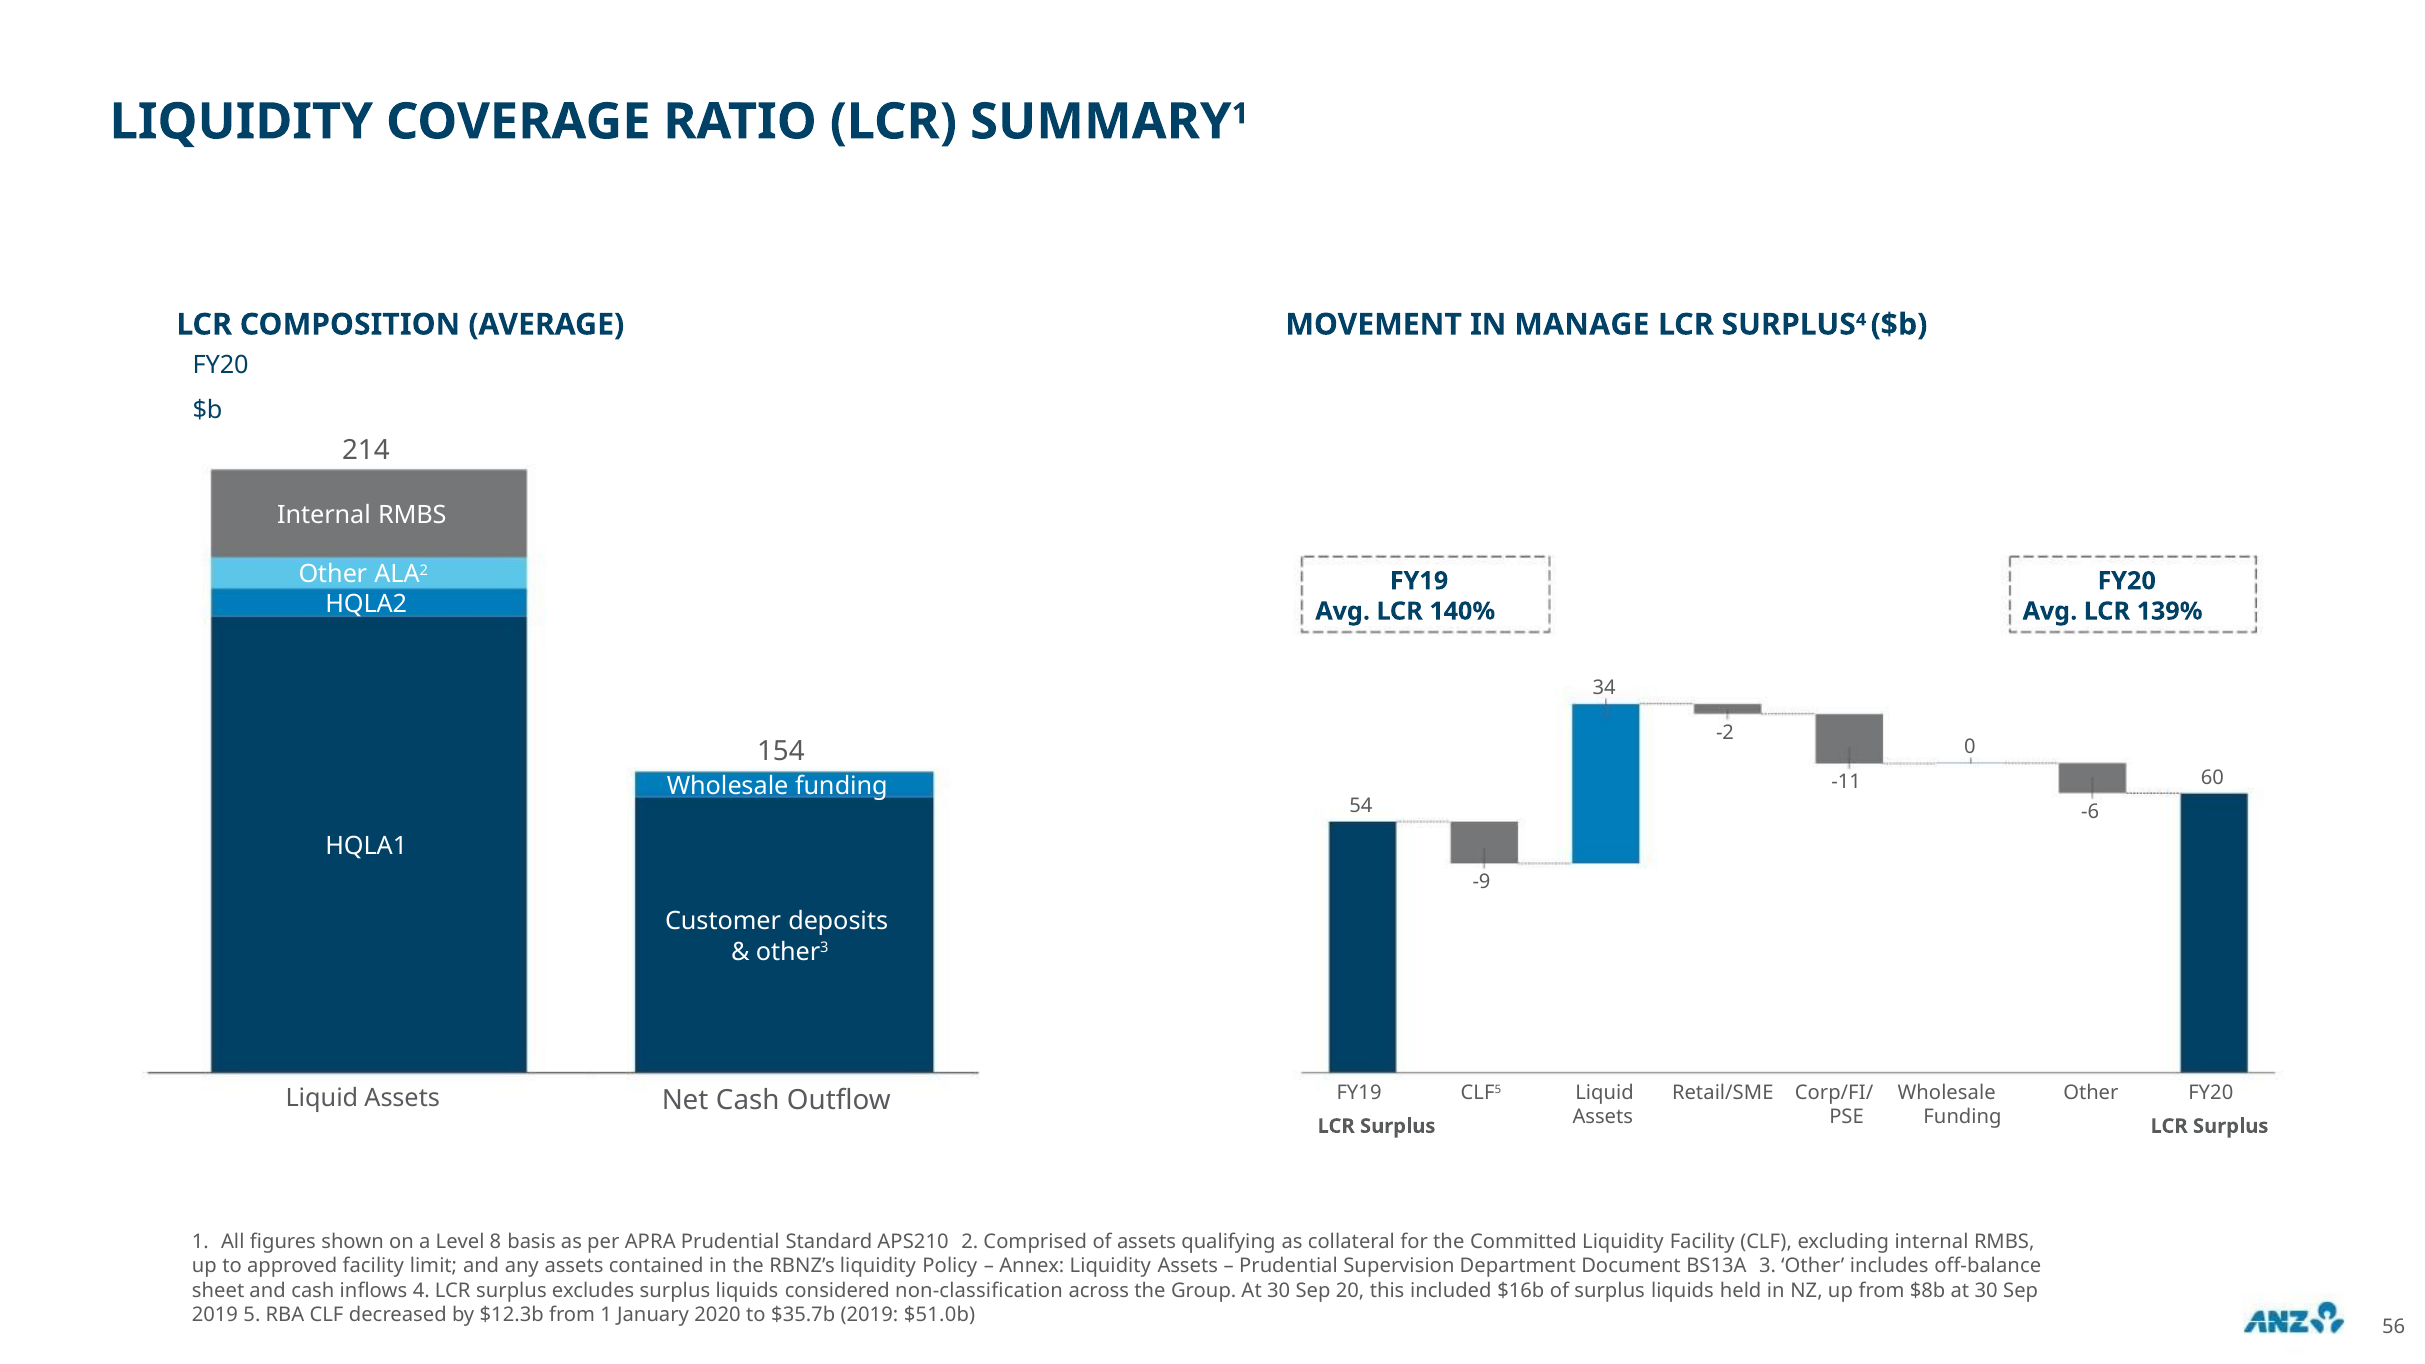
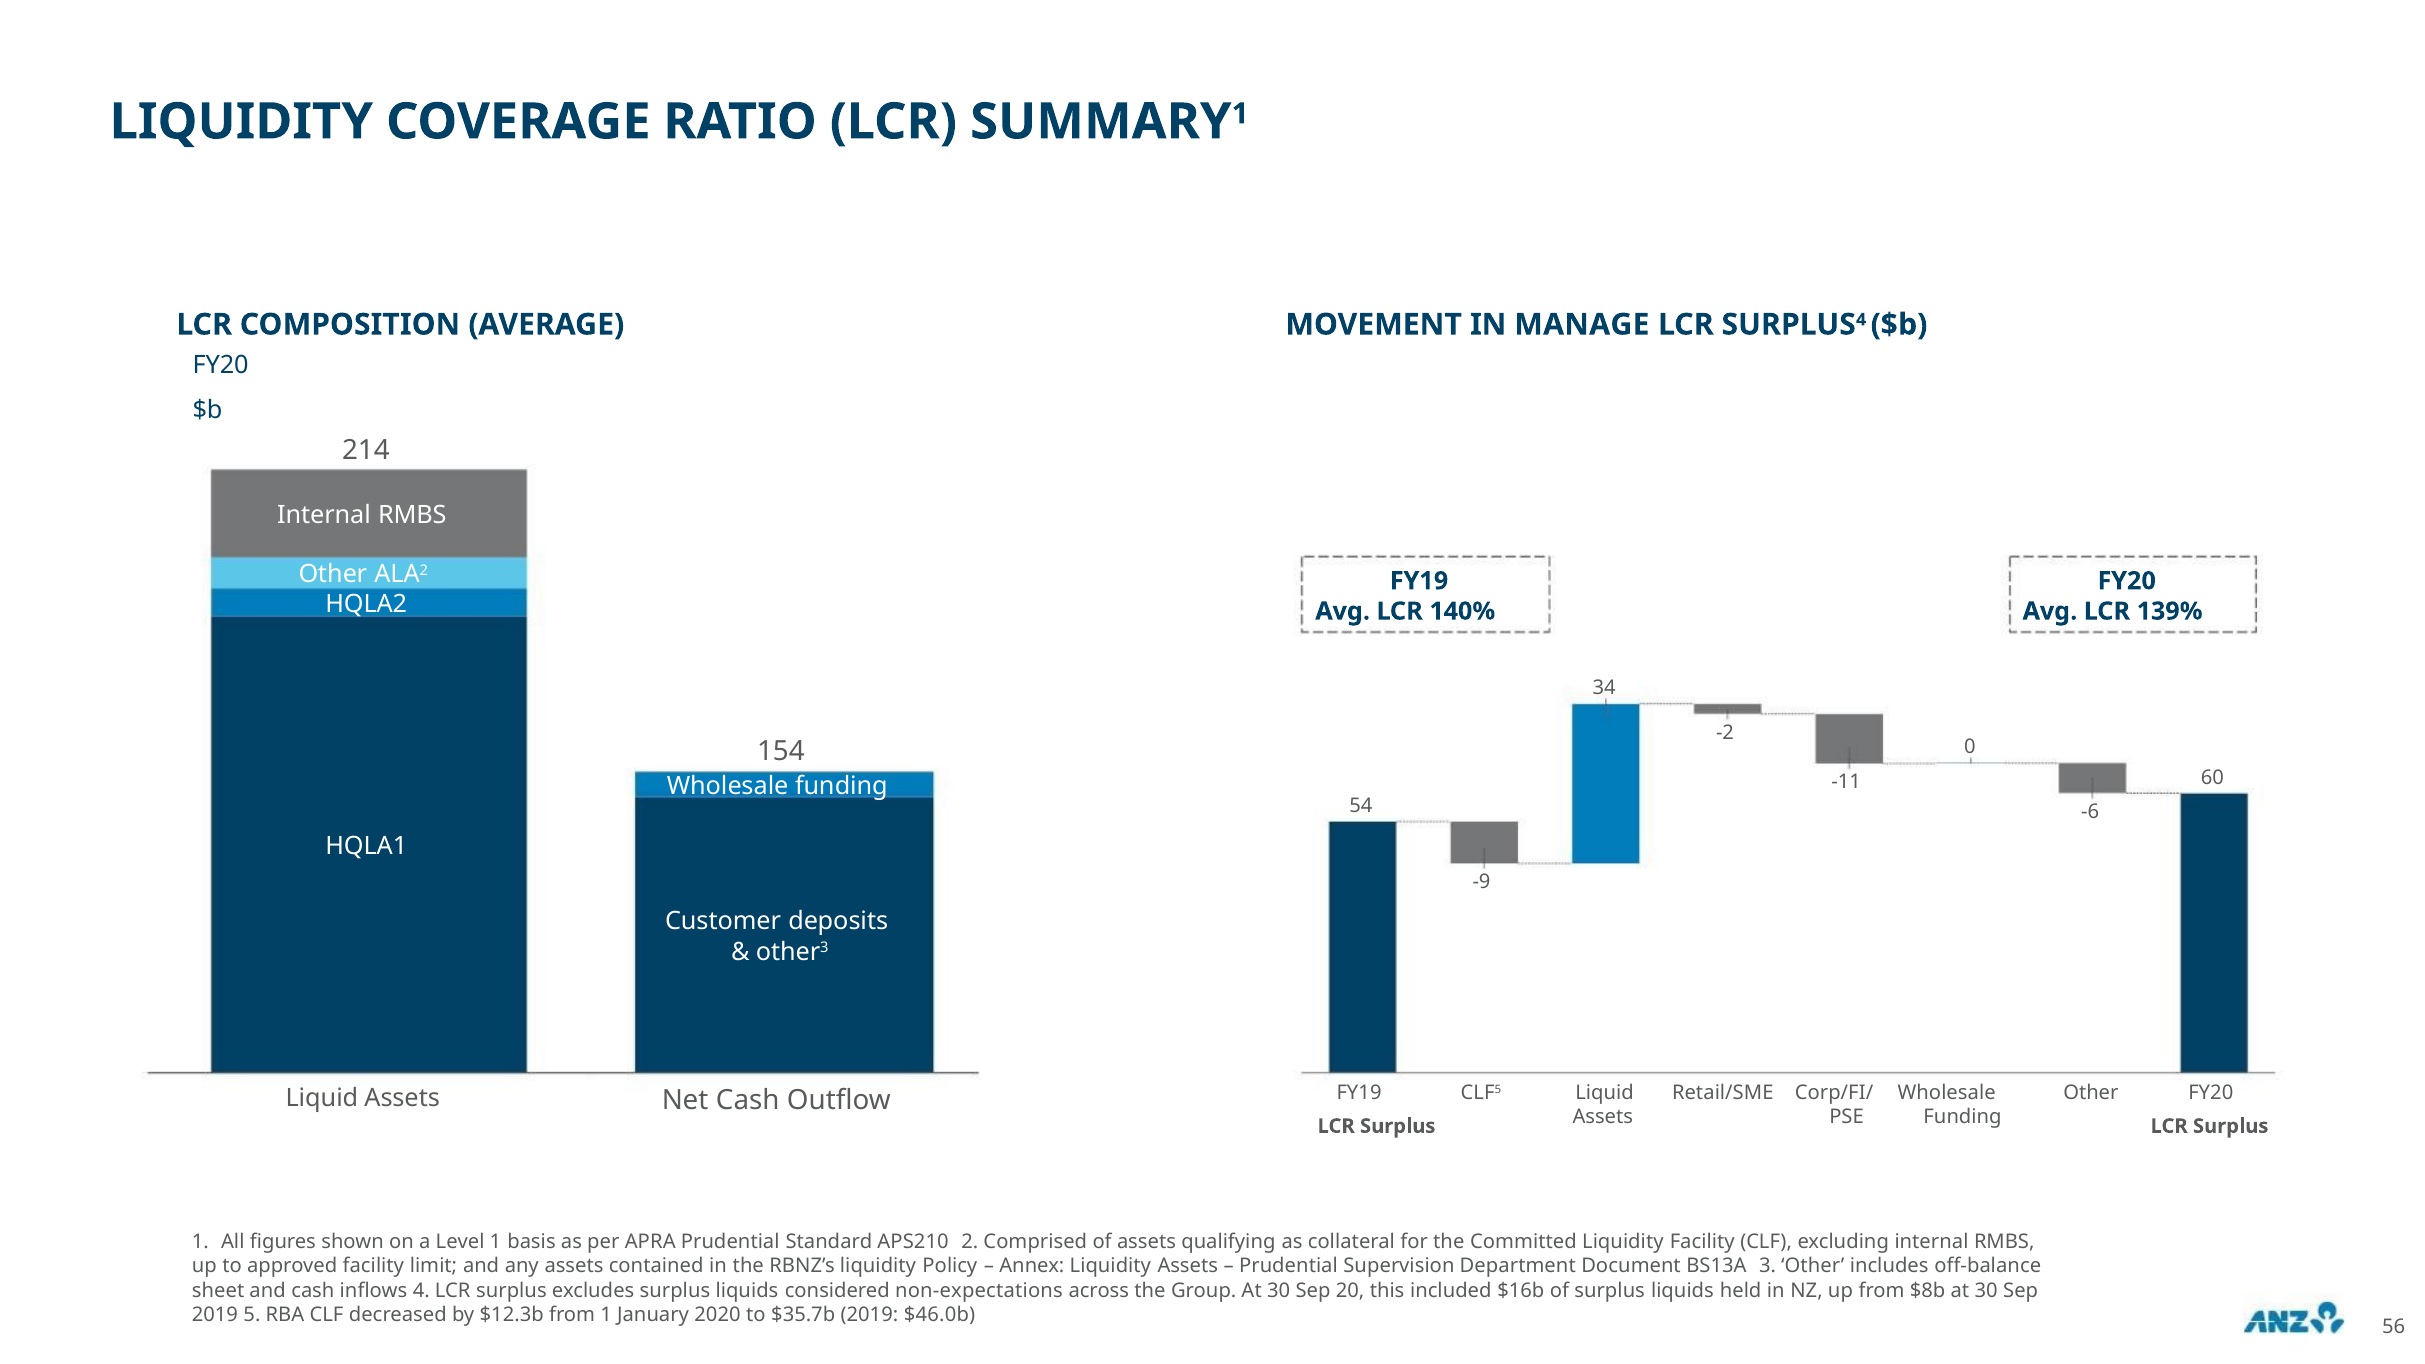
Level 8: 8 -> 1 (495, 1242)
non-classification: non-classification -> non-expectations (979, 1291)
$51.0b: $51.0b -> $46.0b (940, 1315)
